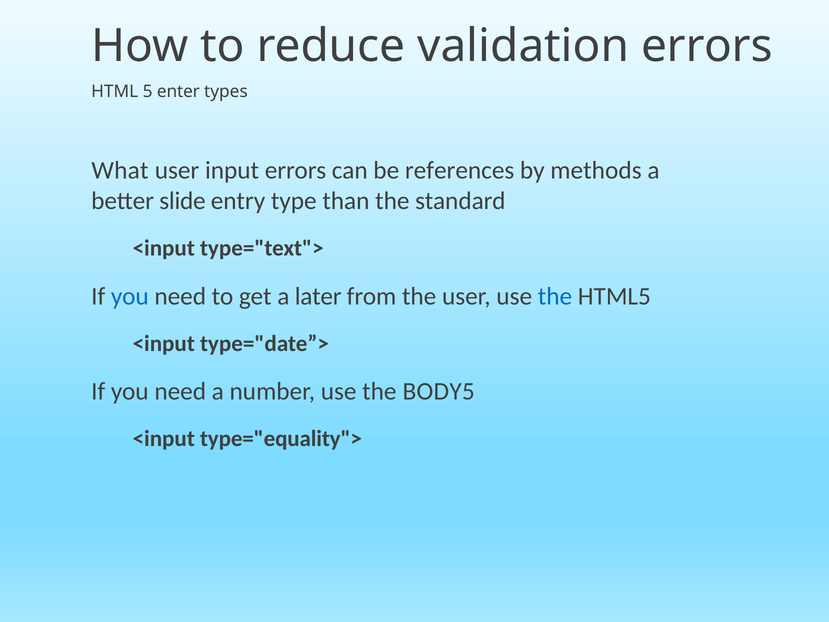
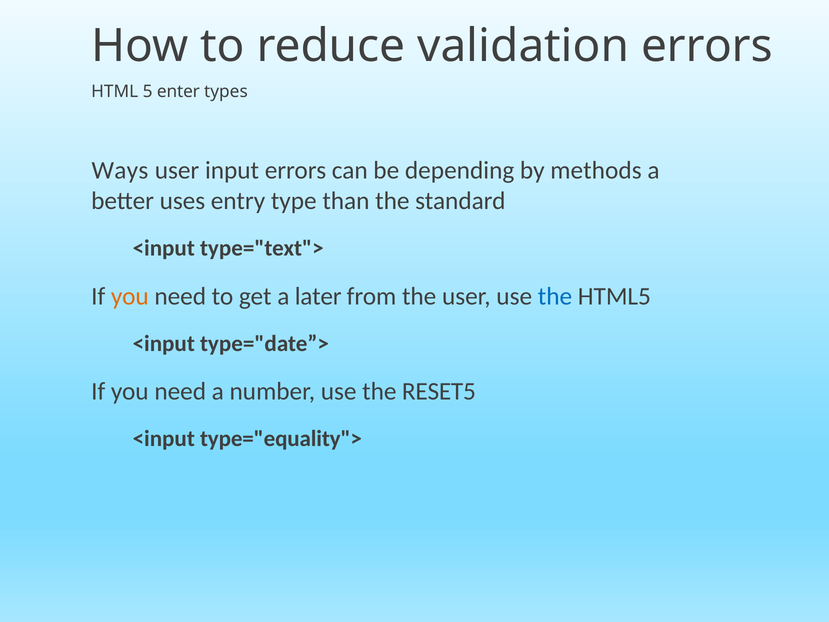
What: What -> Ways (120, 170)
references: references -> depending (460, 170)
slide: slide -> uses (182, 201)
you colour: blue -> orange (130, 296)
BODY5: BODY5 -> RESET5 (439, 391)
